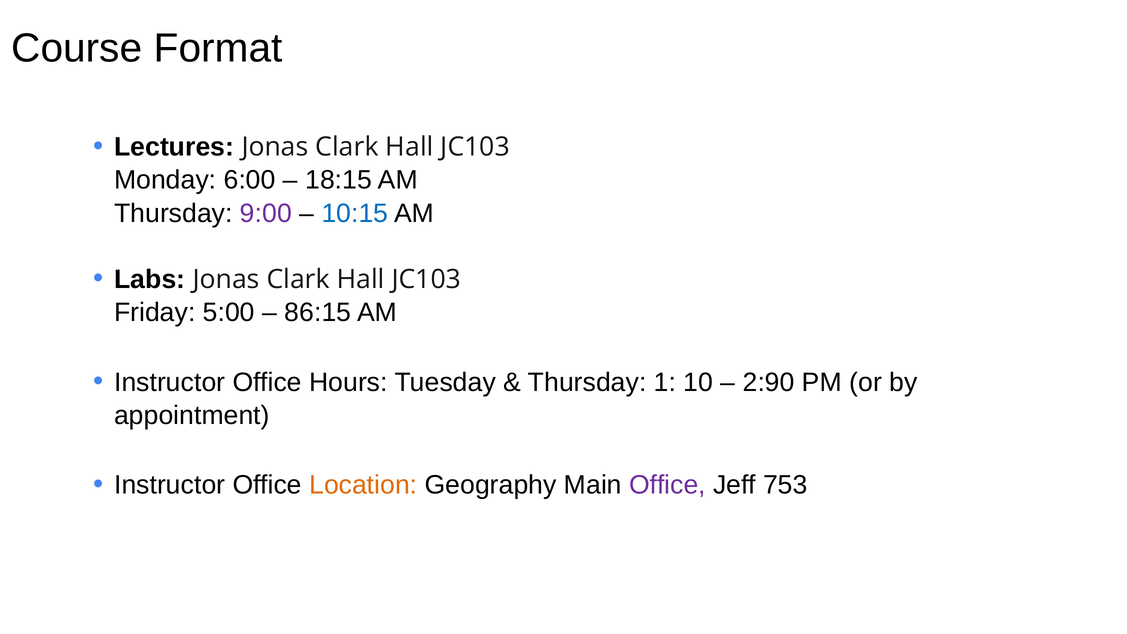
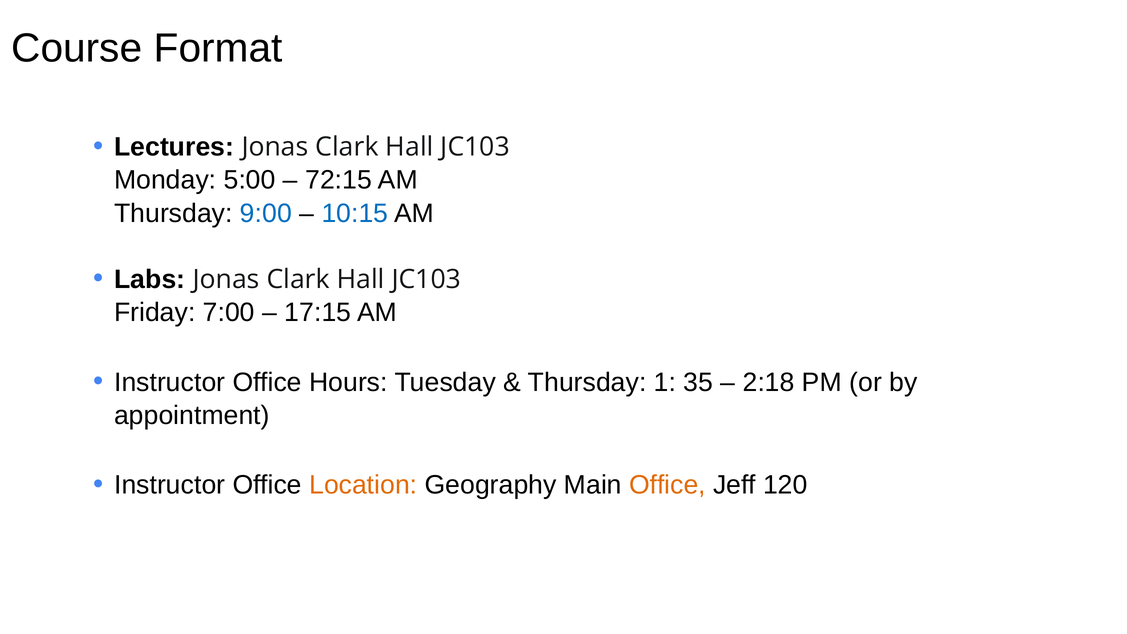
6:00: 6:00 -> 5:00 (250, 180)
18:15: 18:15 -> 72:15 (339, 180)
9:00 colour: purple -> blue (266, 213)
5:00: 5:00 -> 7:00 (229, 312)
86:15: 86:15 -> 17:15 (318, 312)
10: 10 -> 35 (698, 382)
2:90: 2:90 -> 2:18 (769, 382)
Office colour: purple -> orange (667, 485)
753: 753 -> 120 (785, 485)
